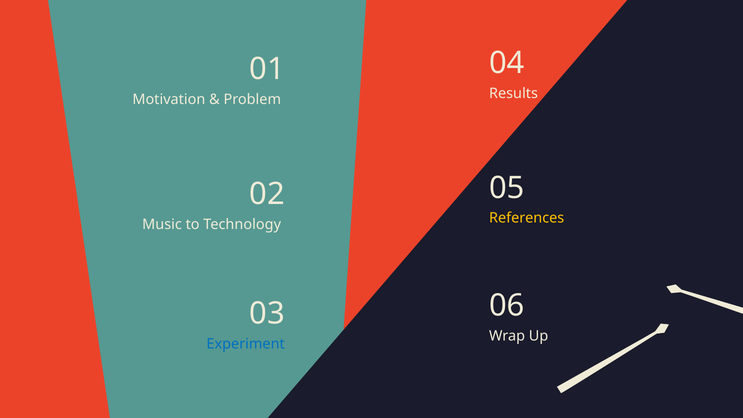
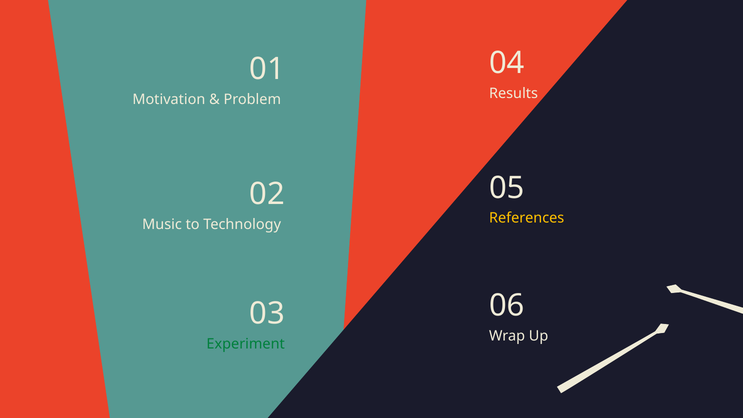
Experiment colour: blue -> green (246, 344)
